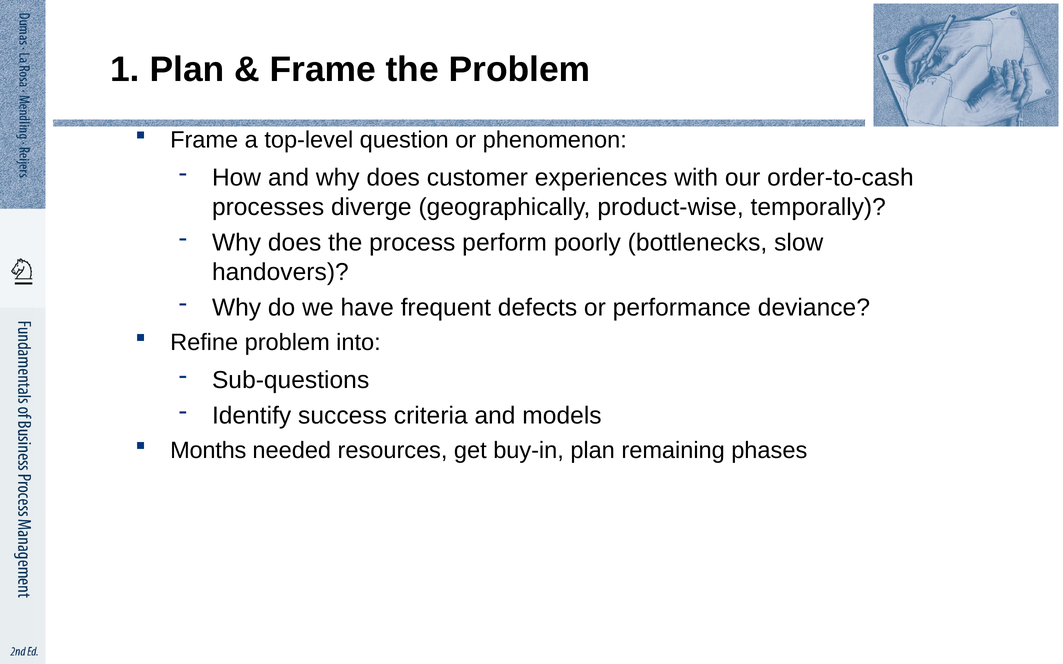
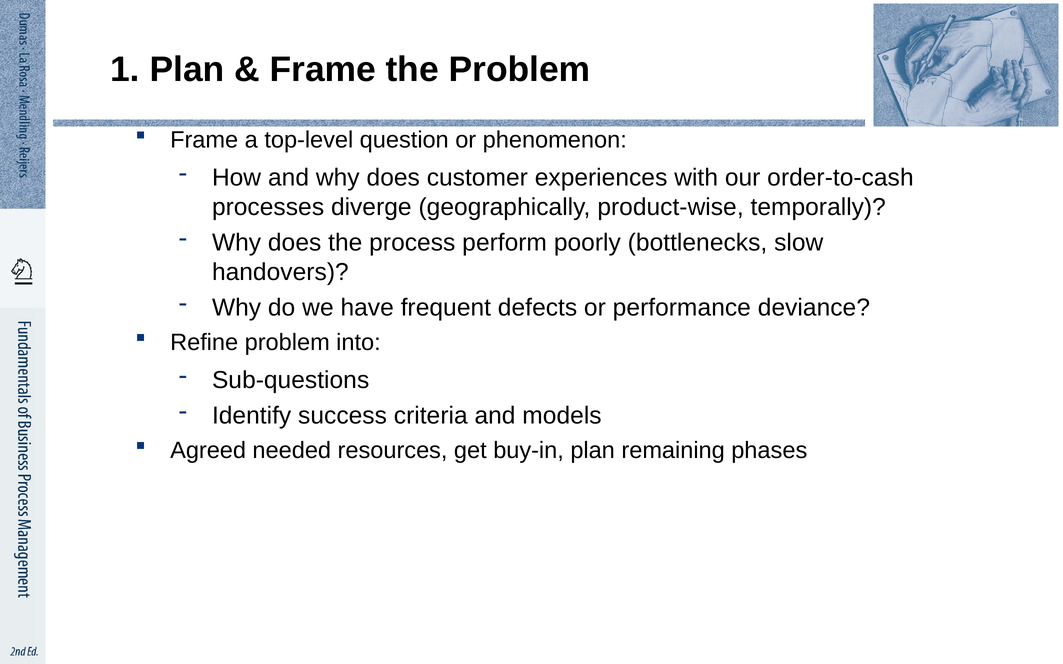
Months: Months -> Agreed (208, 451)
